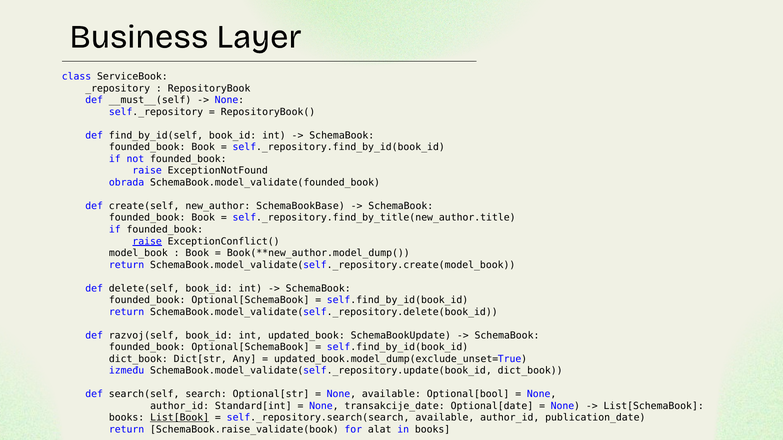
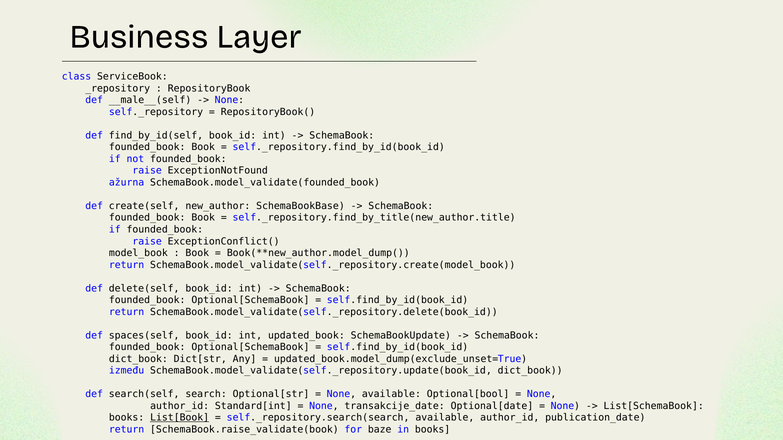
__must__(self: __must__(self -> __male__(self (150, 100)
obrada: obrada -> ažurna (127, 183)
raise underline: present -> none (147, 242)
razvoj(self: razvoj(self -> spaces(self (144, 336)
alat: alat -> baze (380, 430)
